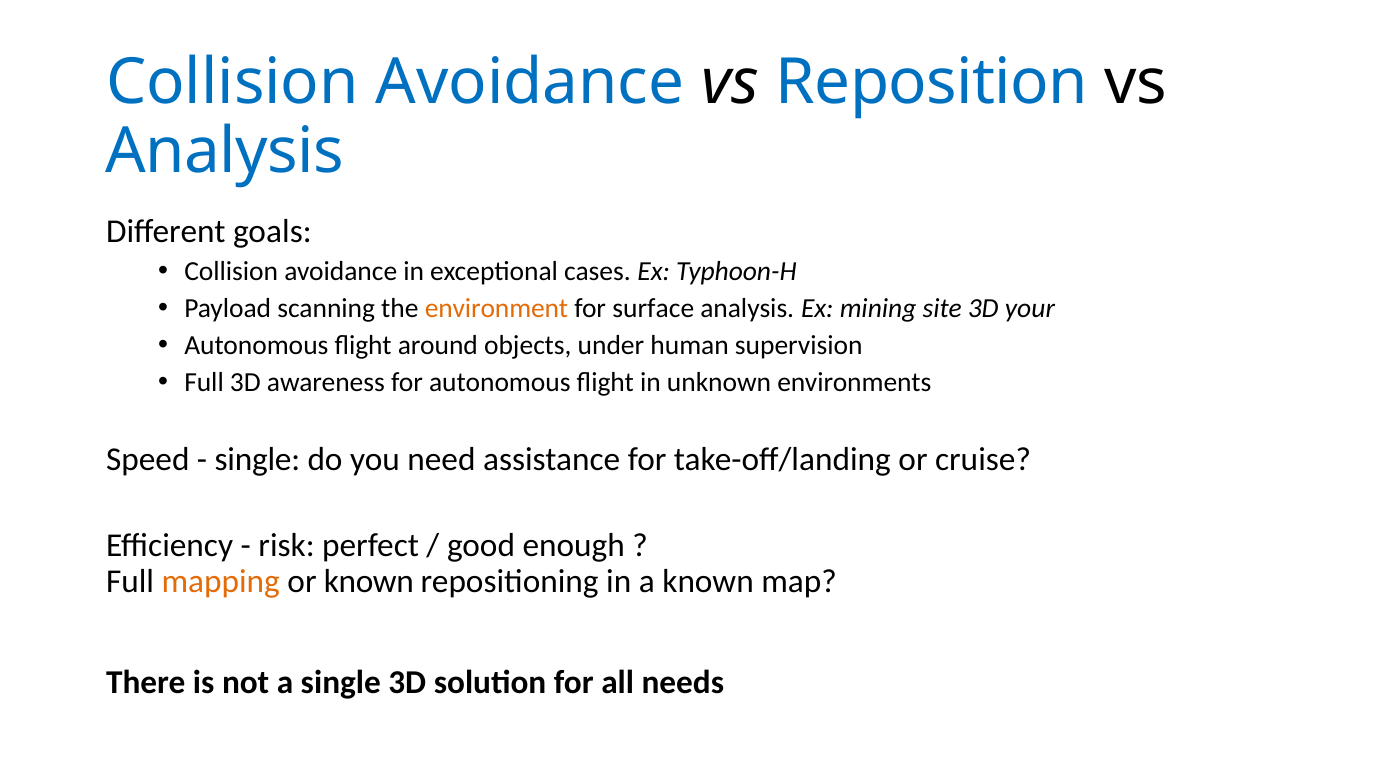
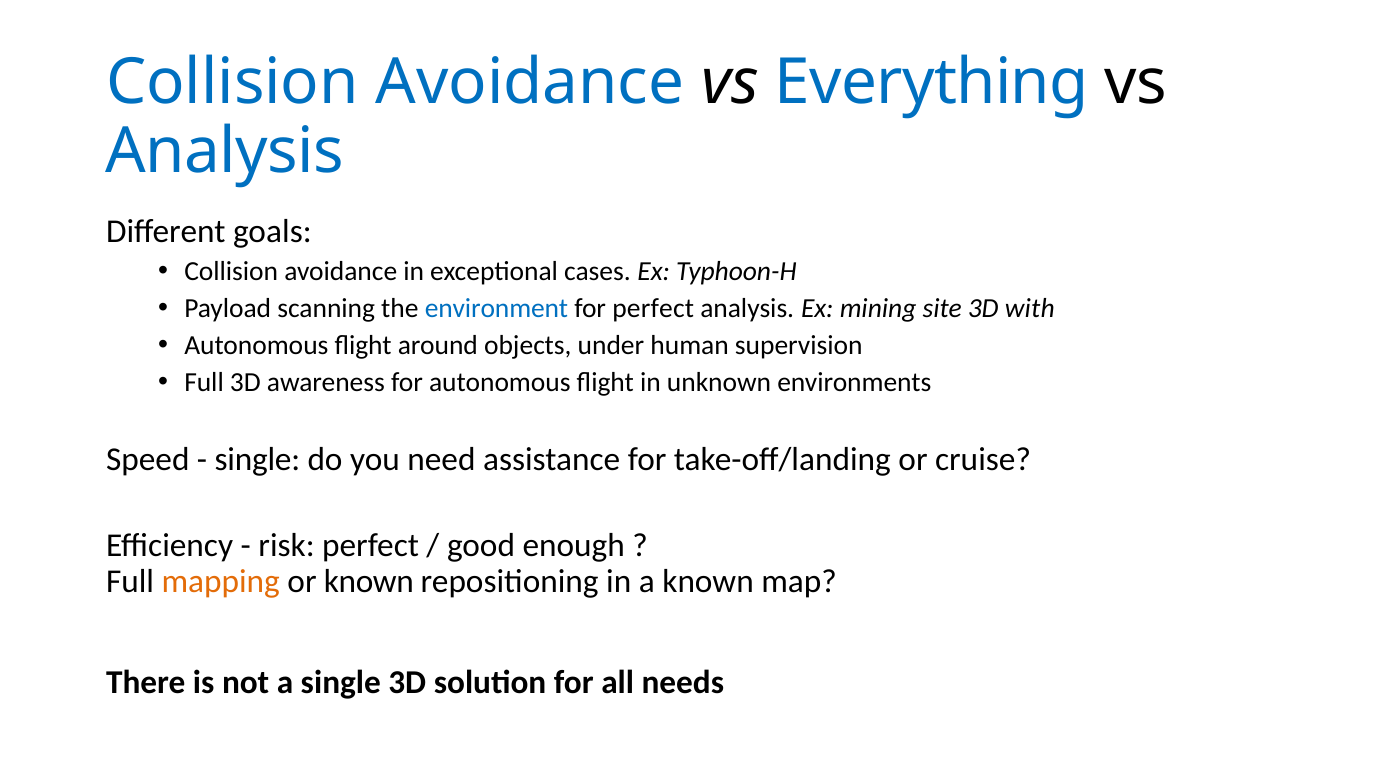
Reposition: Reposition -> Everything (932, 82)
environment colour: orange -> blue (496, 308)
for surface: surface -> perfect (653, 308)
your: your -> with (1030, 308)
